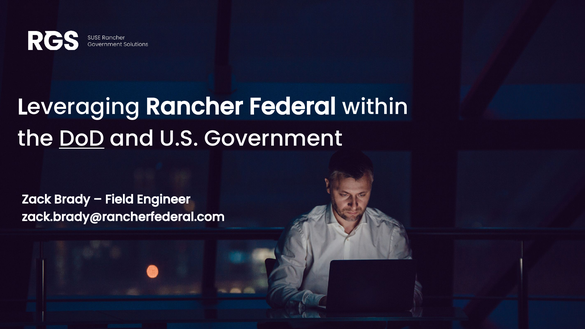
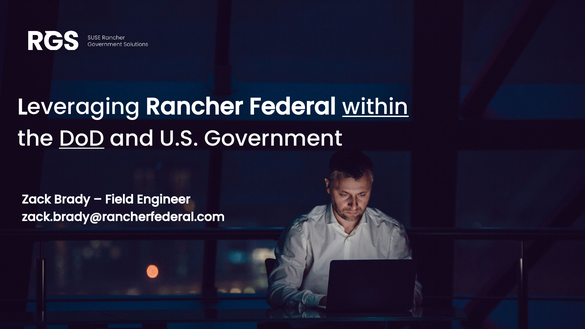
within underline: none -> present (375, 107)
